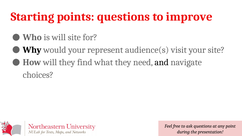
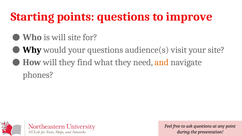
your represent: represent -> questions (105, 50)
and colour: black -> orange (162, 62)
choices: choices -> phones (38, 75)
